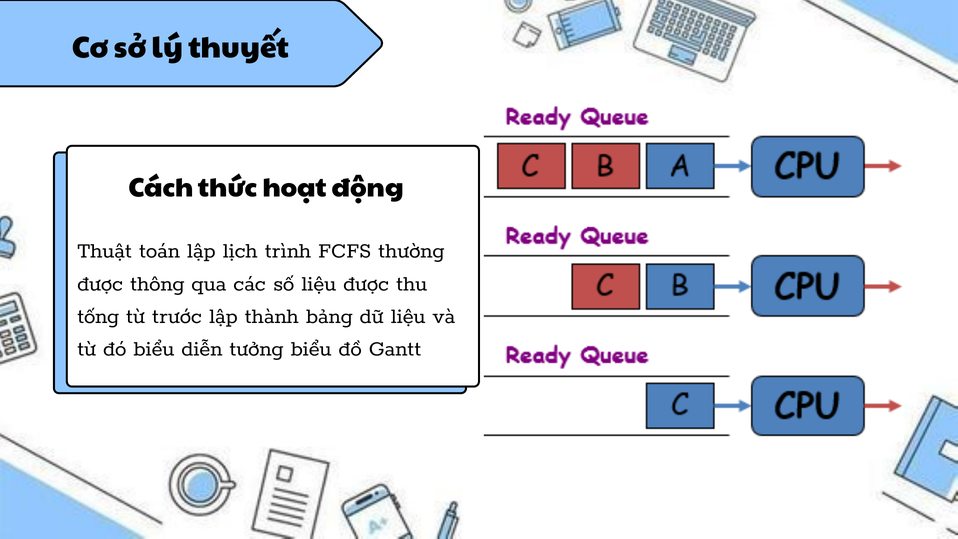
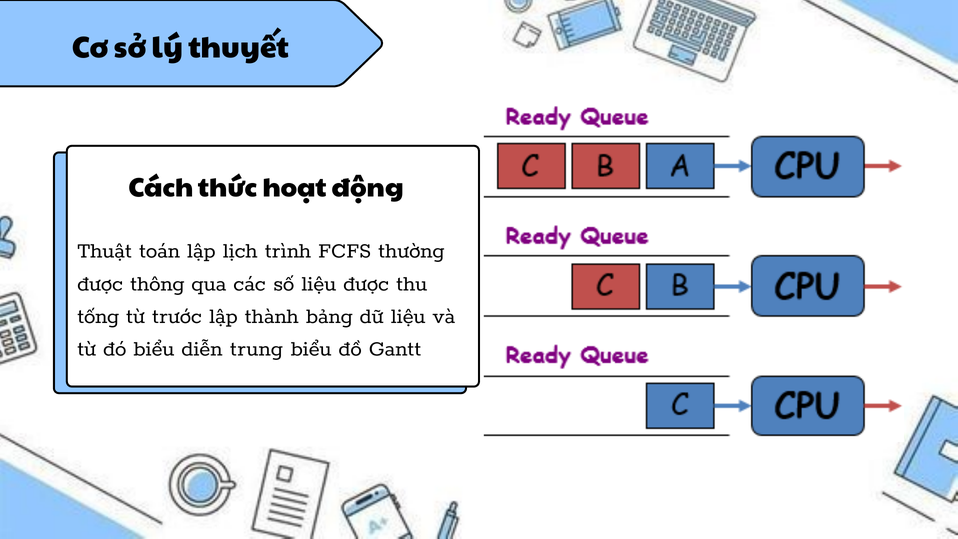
tưởng: tưởng -> trung (256, 348)
